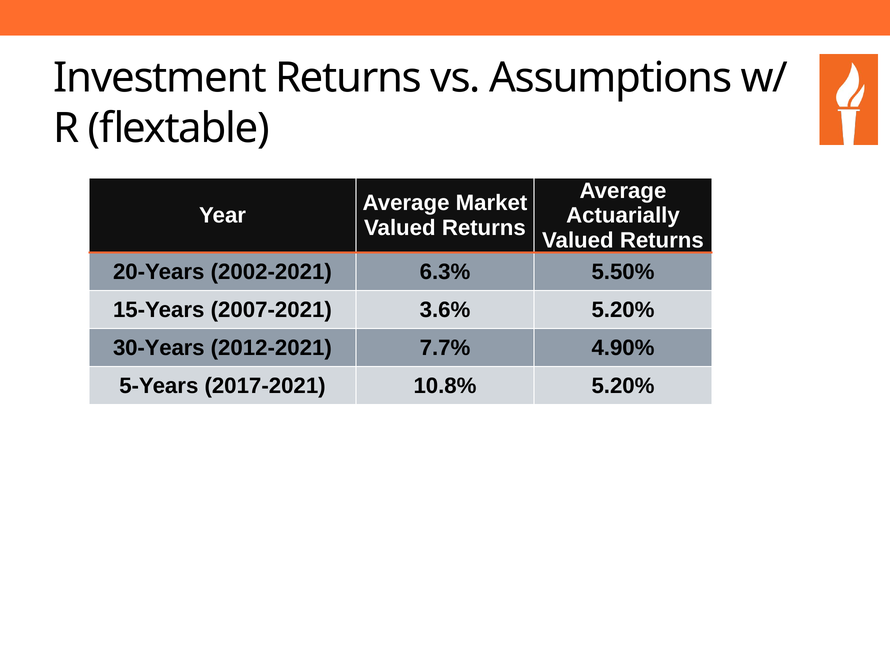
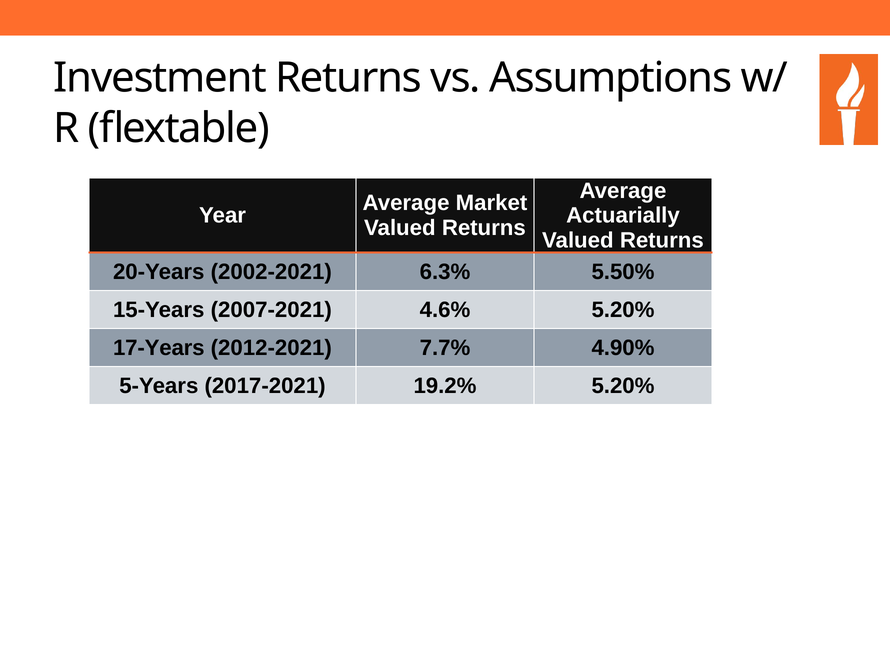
3.6%: 3.6% -> 4.6% (445, 310)
30-Years: 30-Years -> 17-Years (159, 348)
10.8%: 10.8% -> 19.2% (445, 386)
